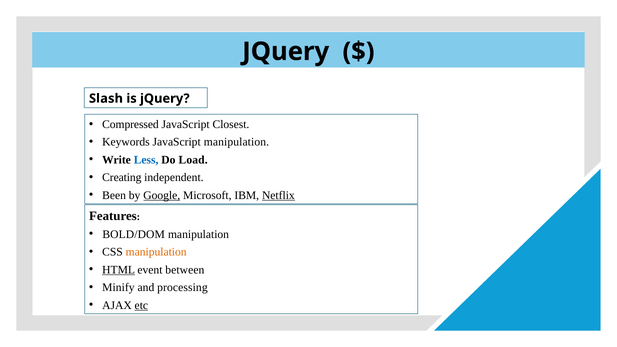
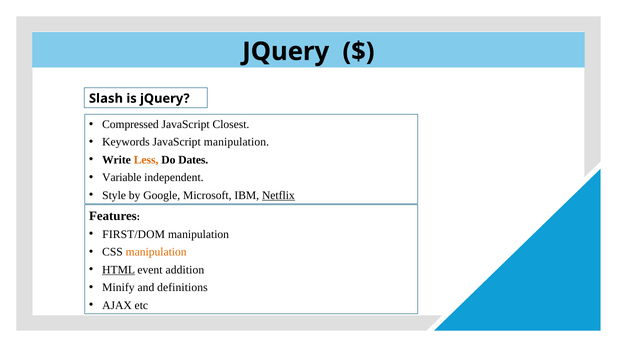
Less colour: blue -> orange (146, 160)
Load: Load -> Dates (193, 160)
Creating: Creating -> Variable (122, 178)
Been: Been -> Style (114, 195)
Google underline: present -> none (162, 195)
BOLD/DOM: BOLD/DOM -> FIRST/DOM (134, 234)
between: between -> addition (185, 270)
processing: processing -> definitions (182, 287)
etc underline: present -> none (141, 305)
